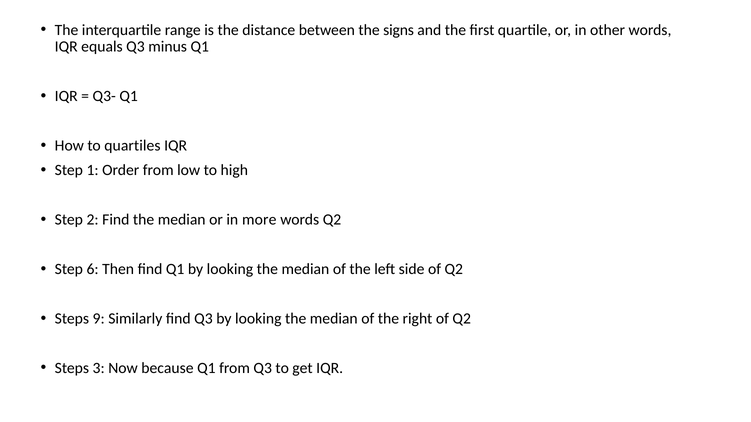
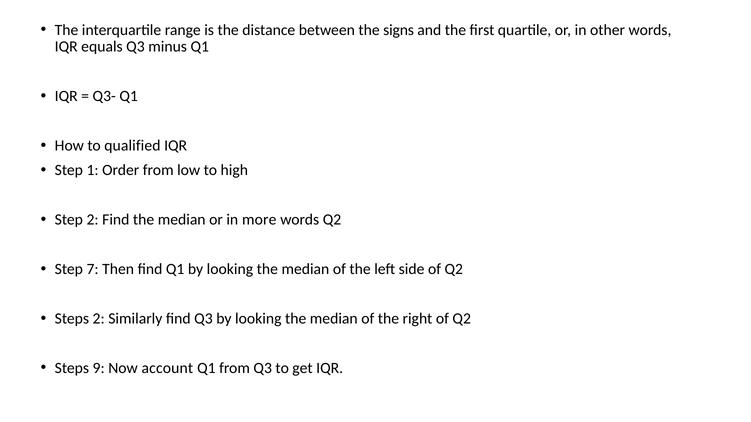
quartiles: quartiles -> qualified (132, 146)
6: 6 -> 7 (93, 269)
Steps 9: 9 -> 2 (99, 319)
3: 3 -> 9 (99, 368)
because: because -> account (167, 368)
